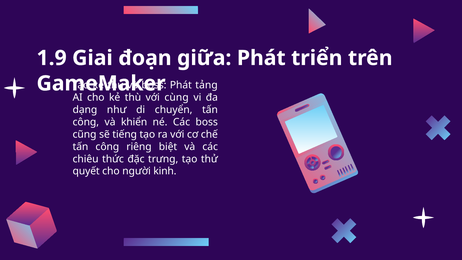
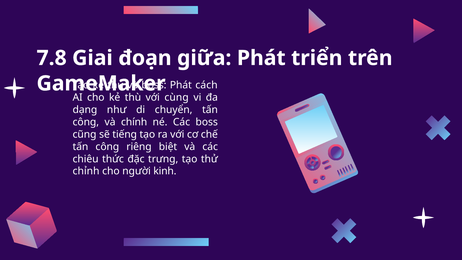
1.9: 1.9 -> 7.8 (52, 58)
tảng: tảng -> cách (207, 85)
khiển: khiển -> chính (134, 122)
quyết: quyết -> chỉnh (86, 171)
